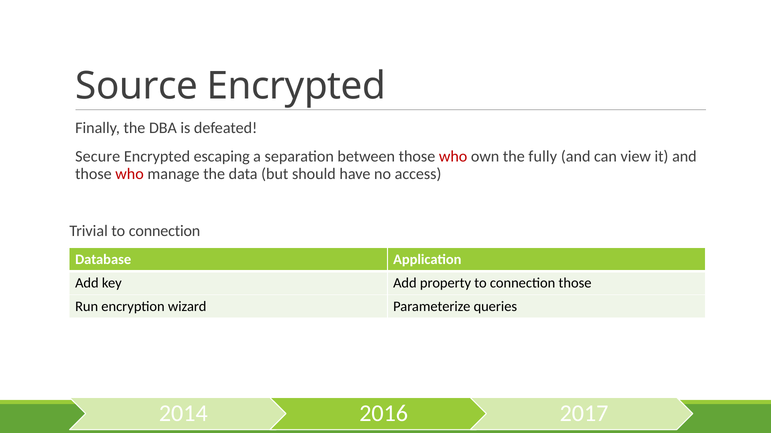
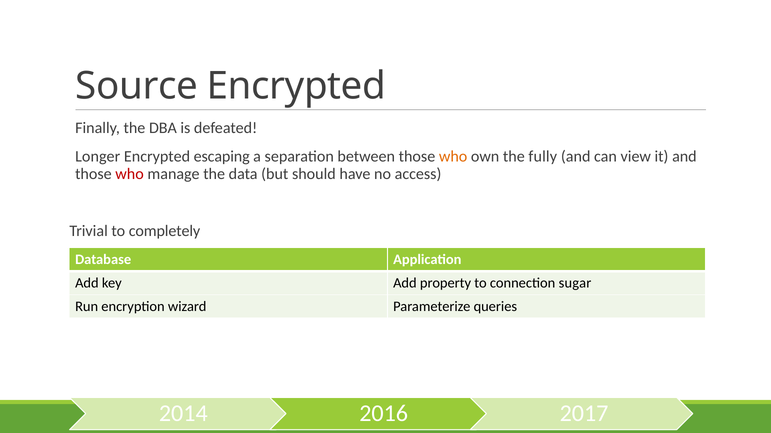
Secure: Secure -> Longer (98, 157)
who colour: red -> orange (453, 157)
Trivial to connection: connection -> completely (165, 231)
connection those: those -> sugar (575, 284)
